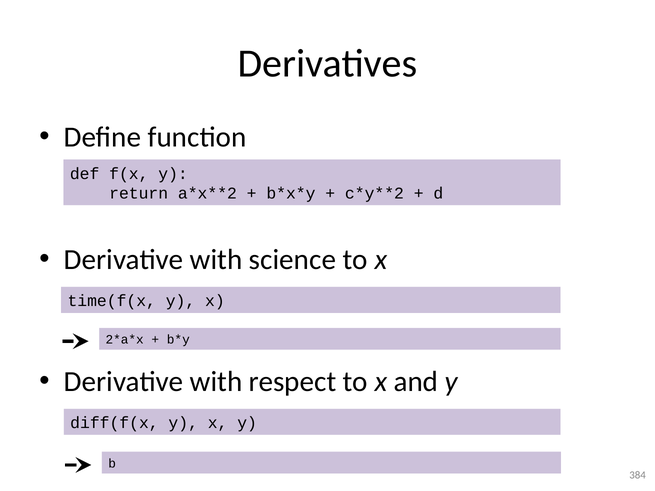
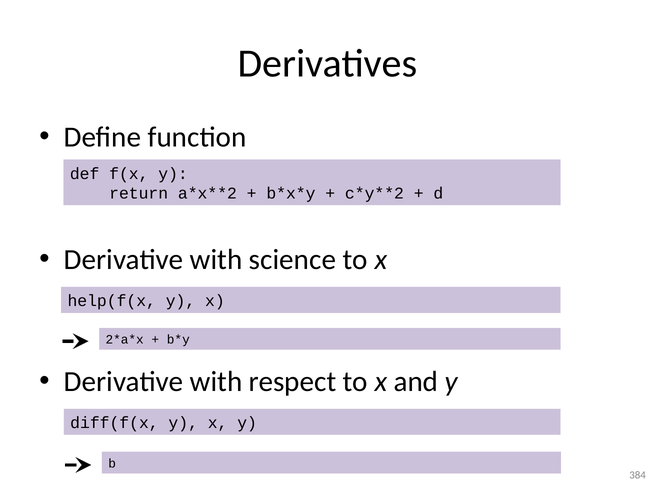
time(f(x: time(f(x -> help(f(x (112, 301)
